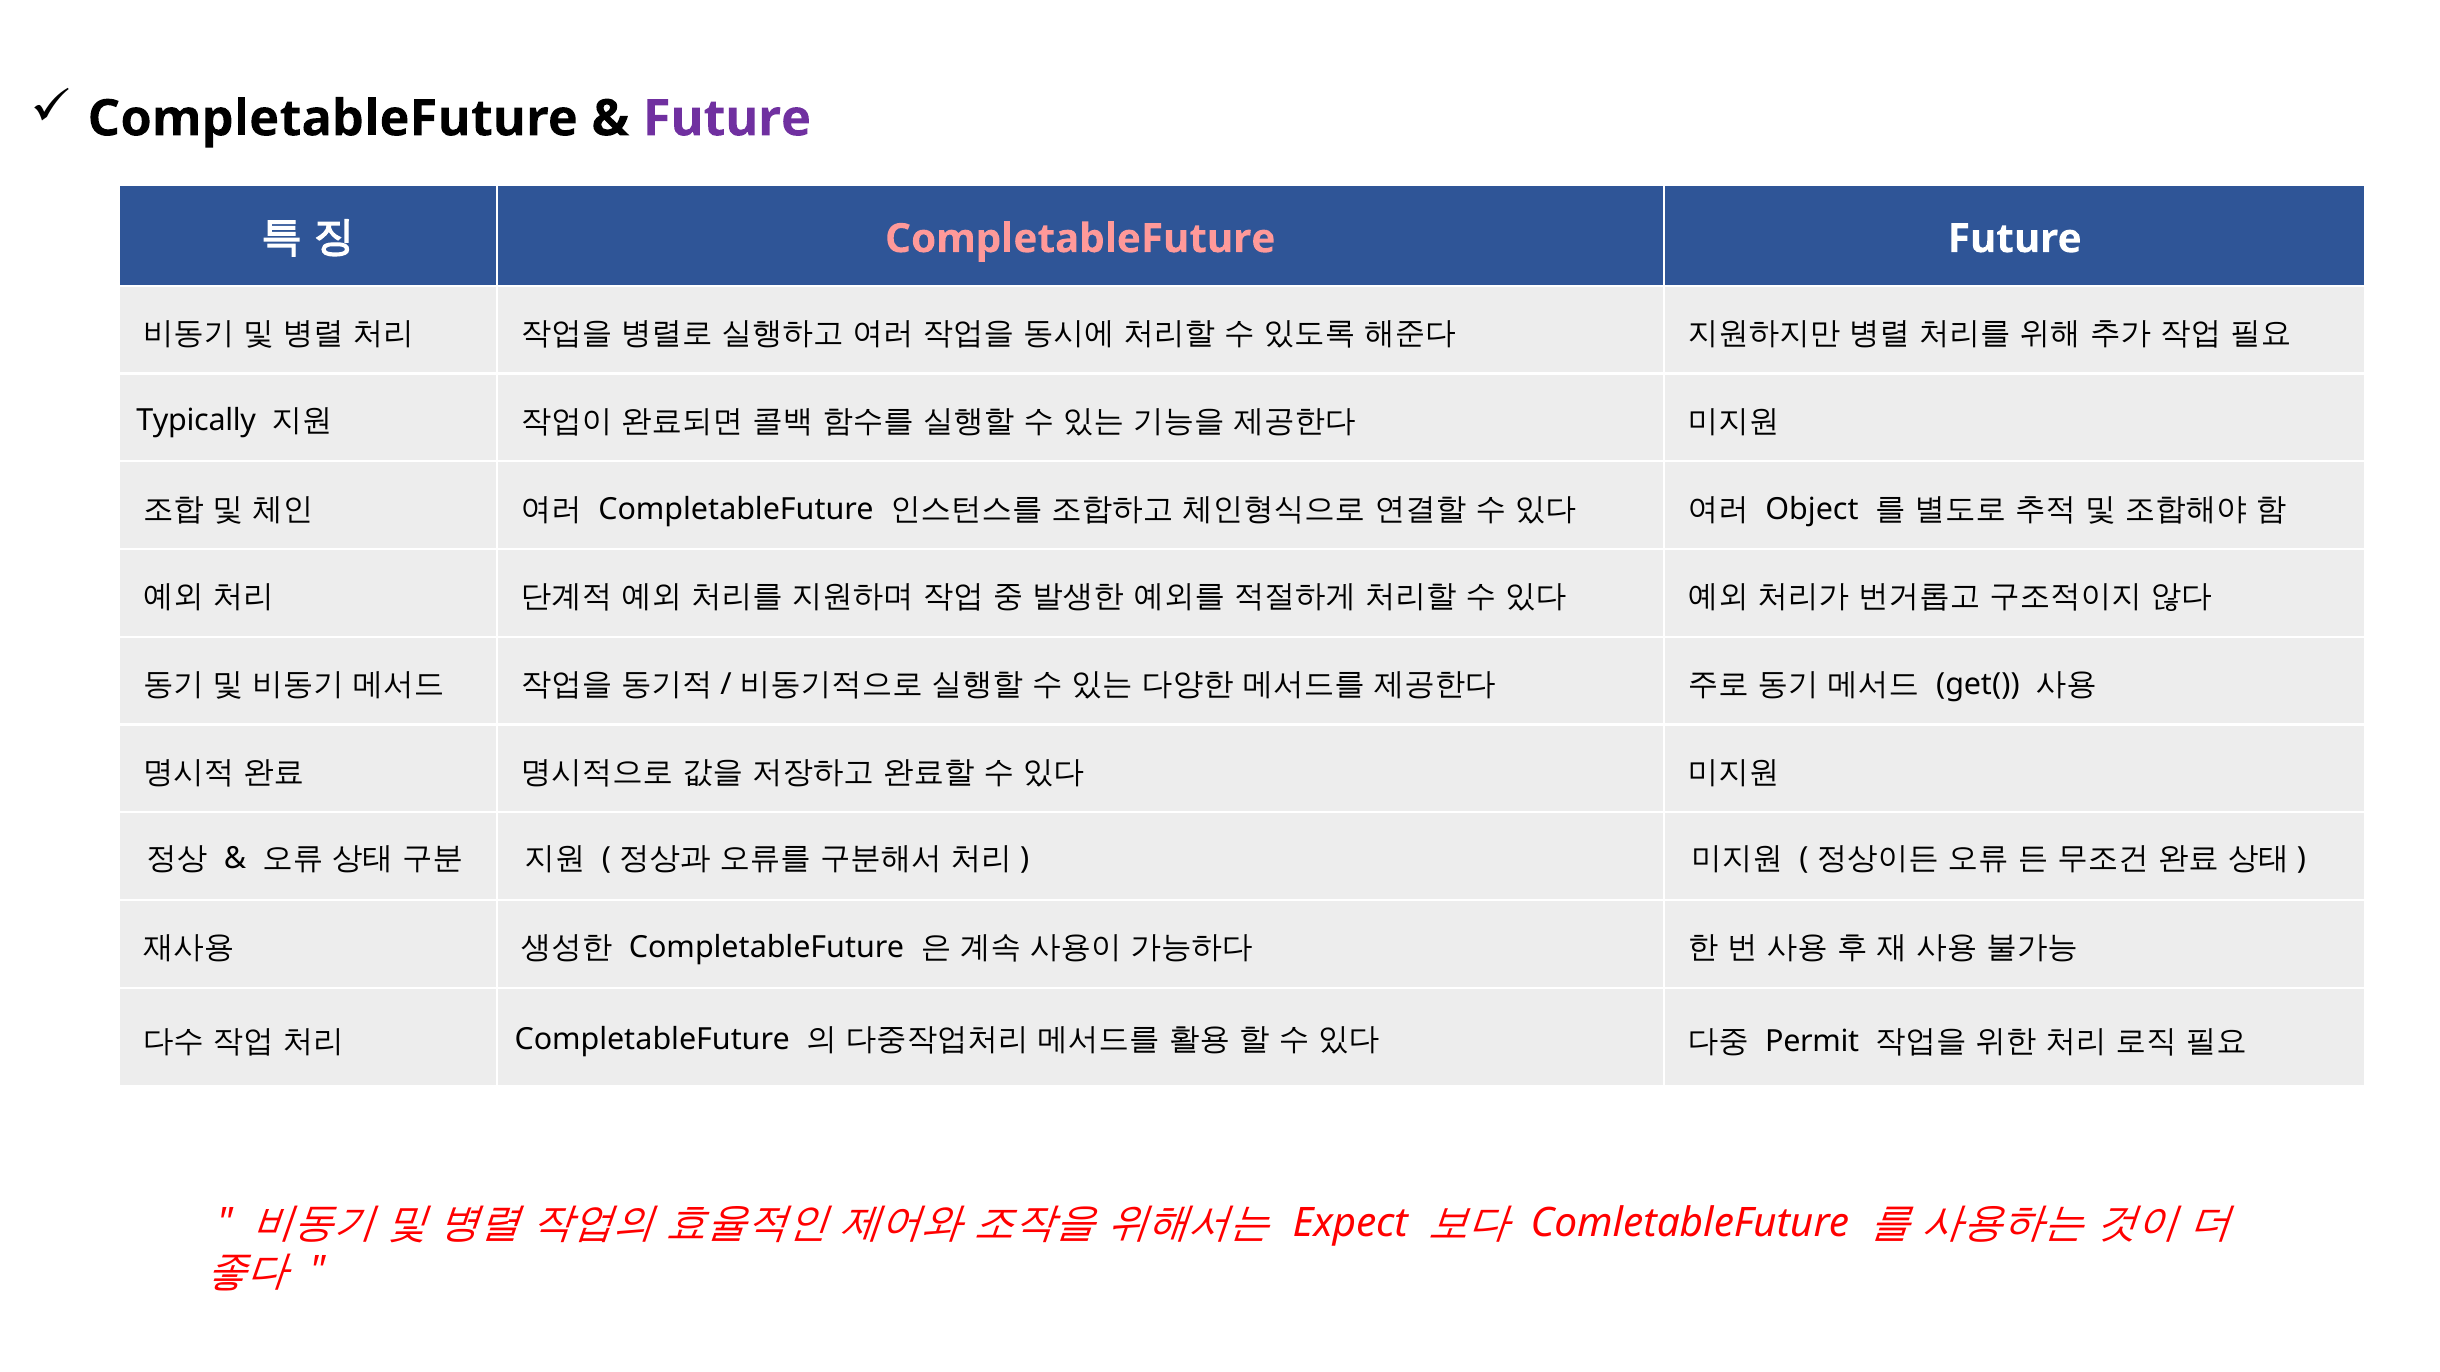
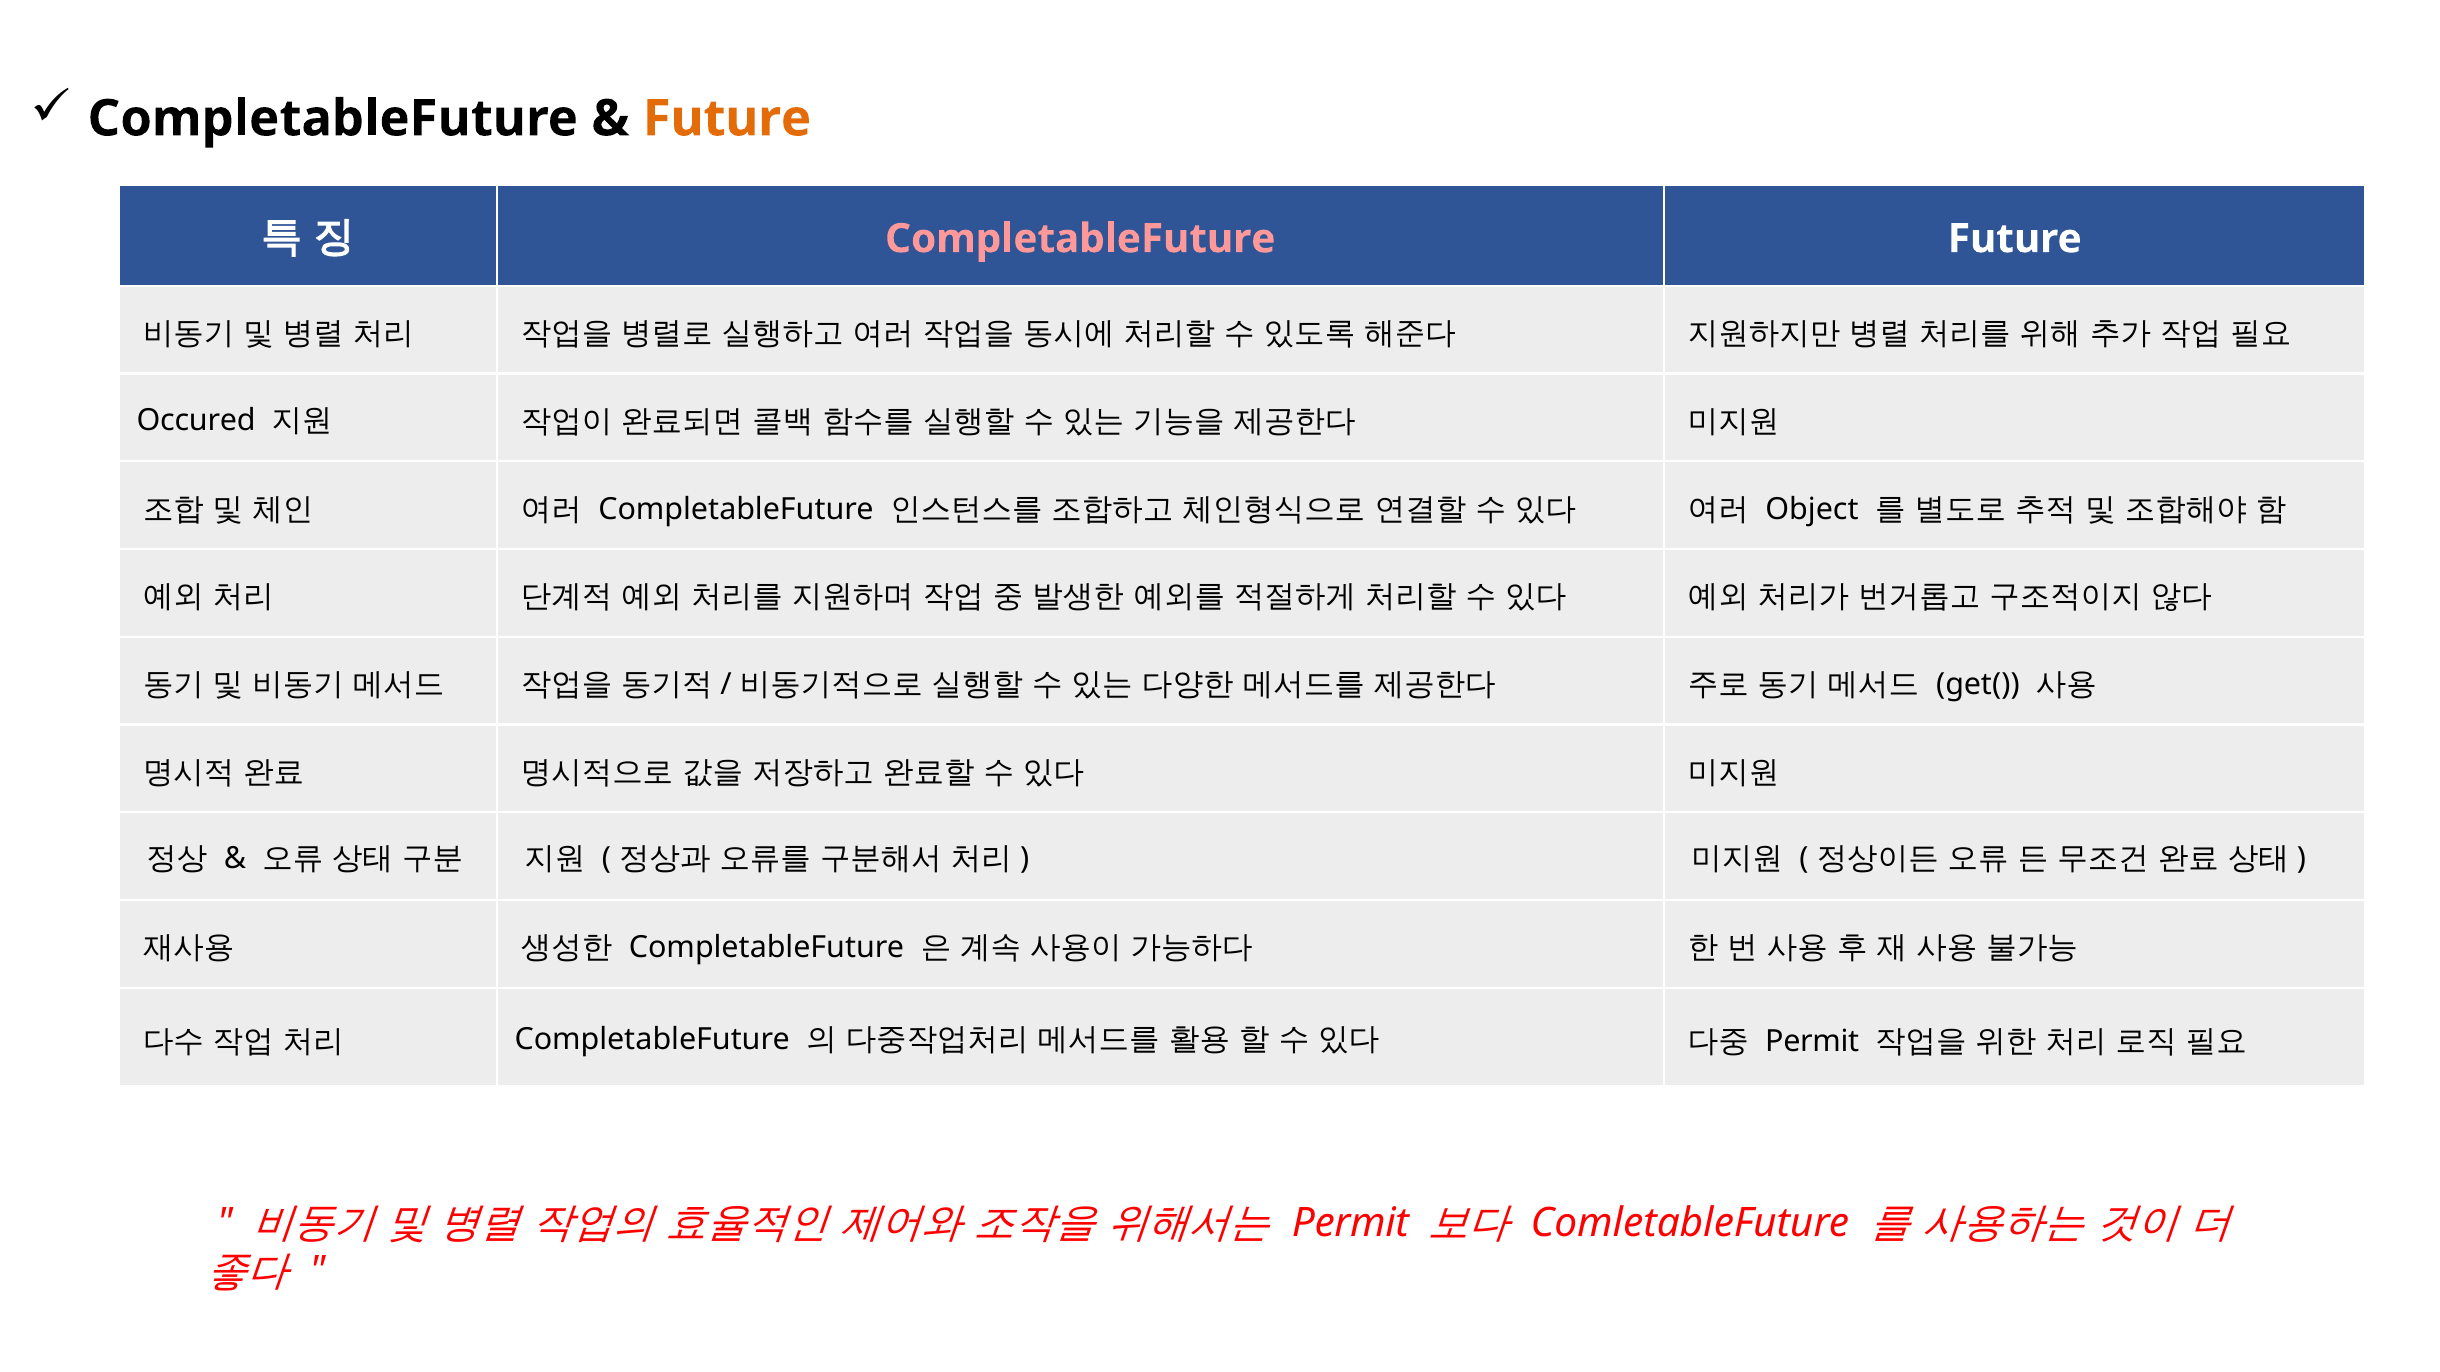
Future colour: purple -> orange (727, 119)
Typically: Typically -> Occured (196, 420)
Expect: Expect -> Permit (1350, 1223)
